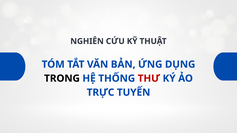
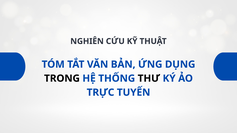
THƯ colour: red -> black (149, 79)
